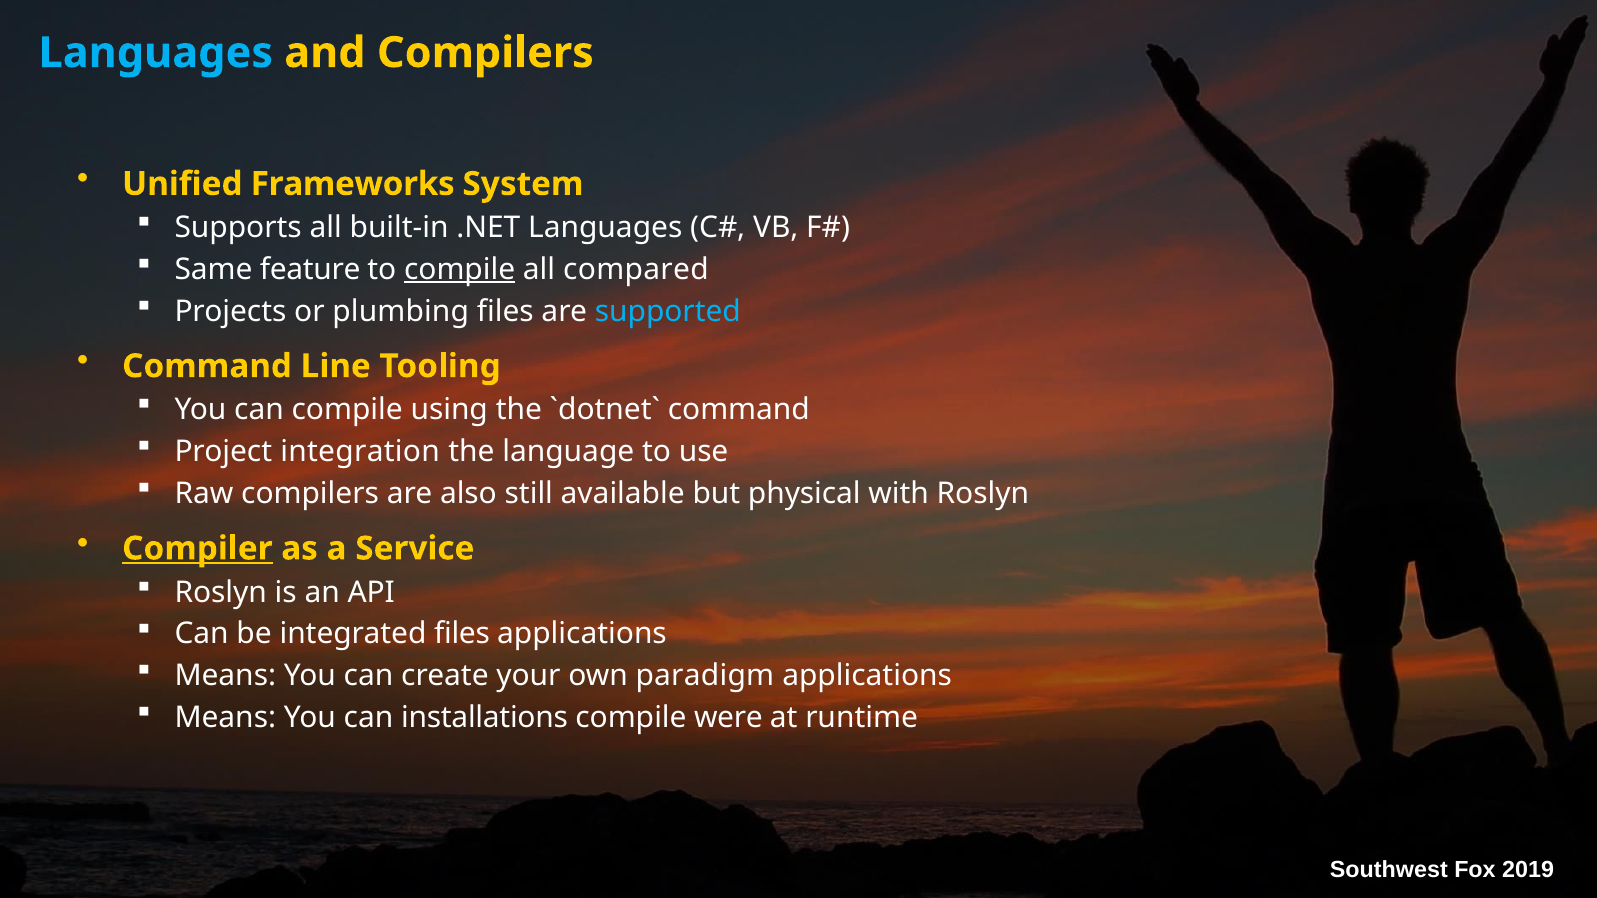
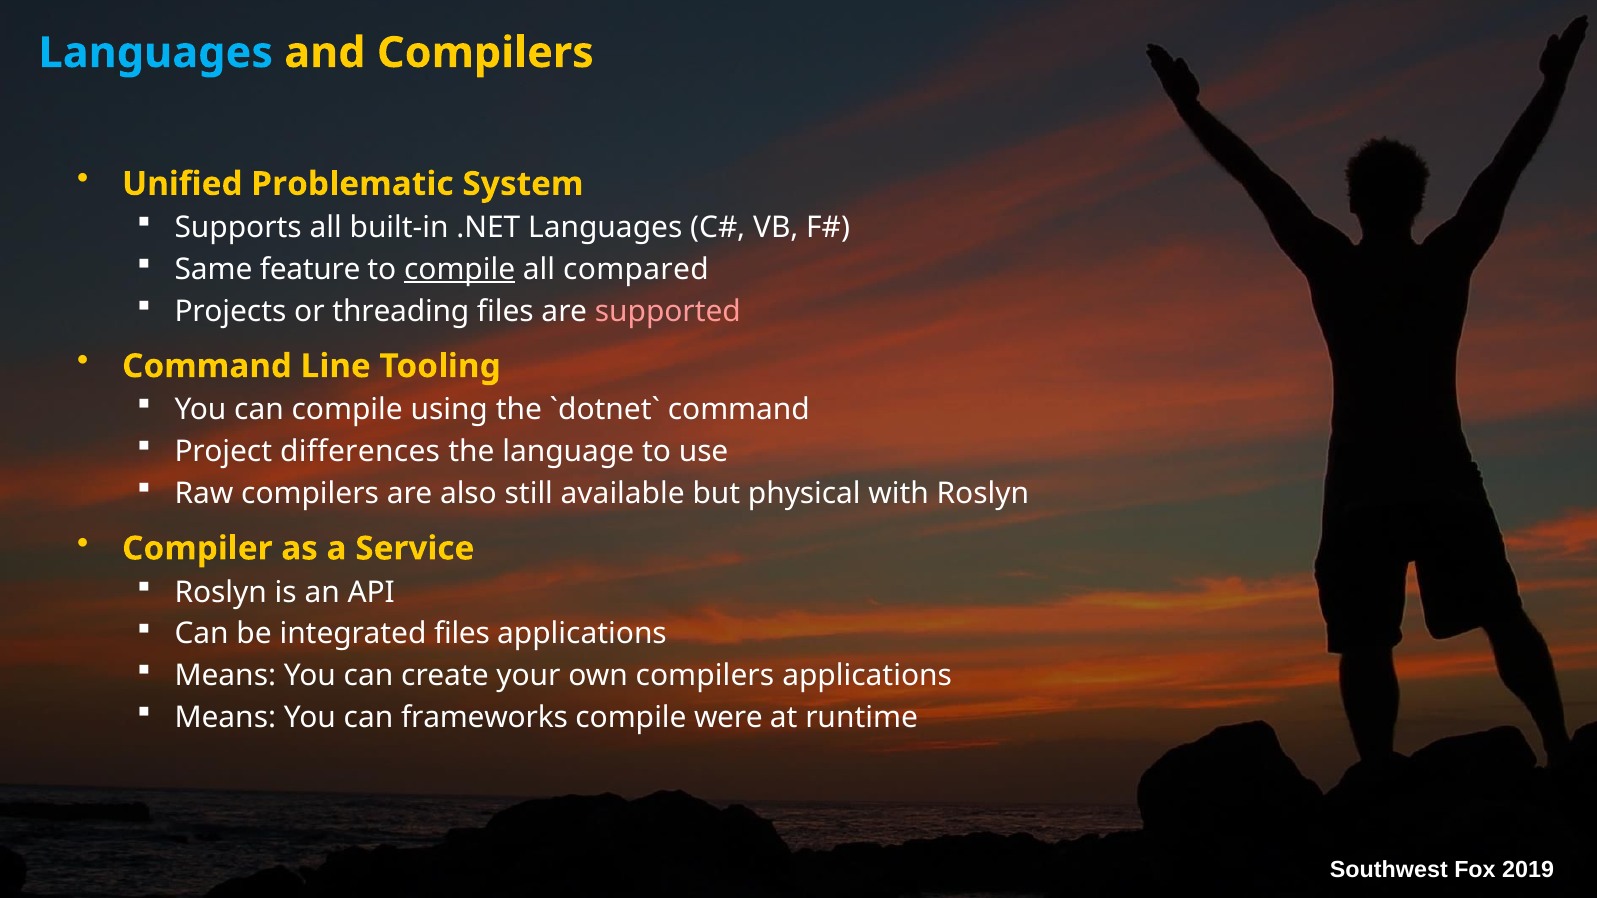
Frameworks: Frameworks -> Problematic (352, 184)
plumbing: plumbing -> threading (401, 312)
supported colour: light blue -> pink (668, 312)
integration: integration -> differences (360, 452)
Compiler underline: present -> none (197, 549)
own paradigm: paradigm -> compilers (705, 676)
installations: installations -> frameworks (484, 718)
